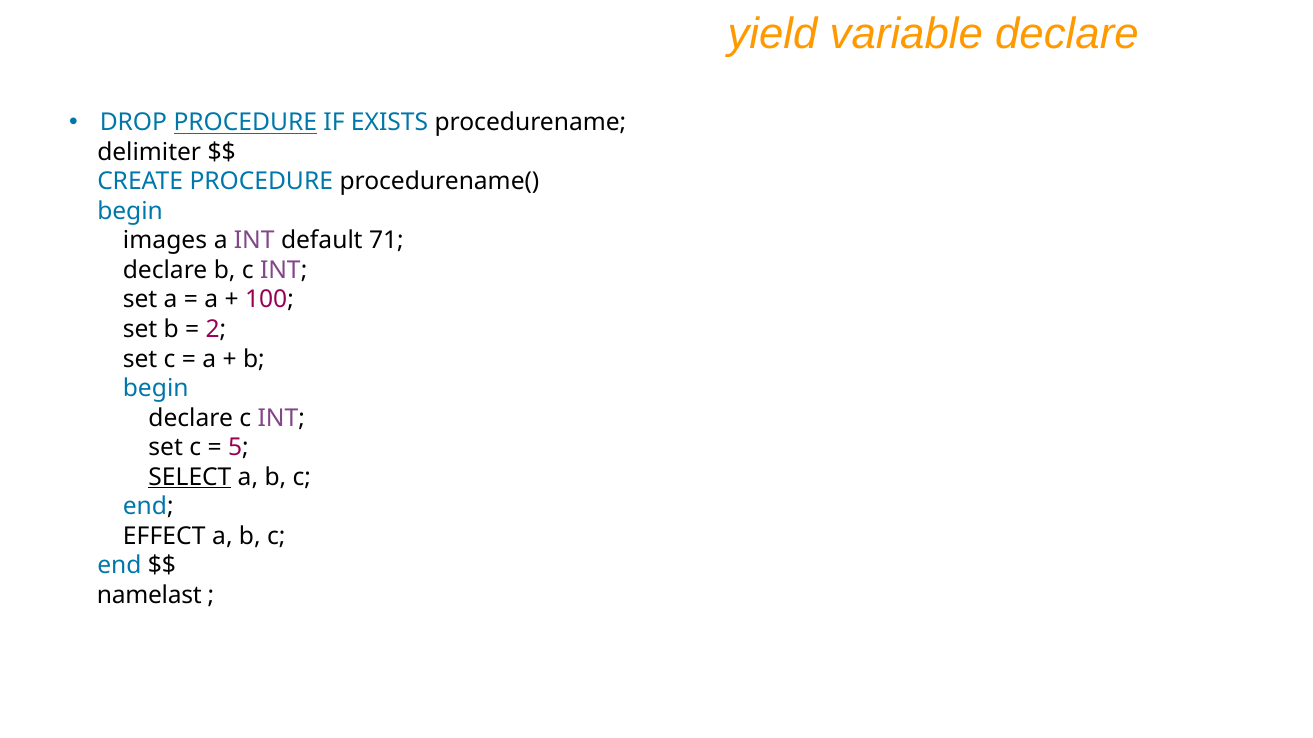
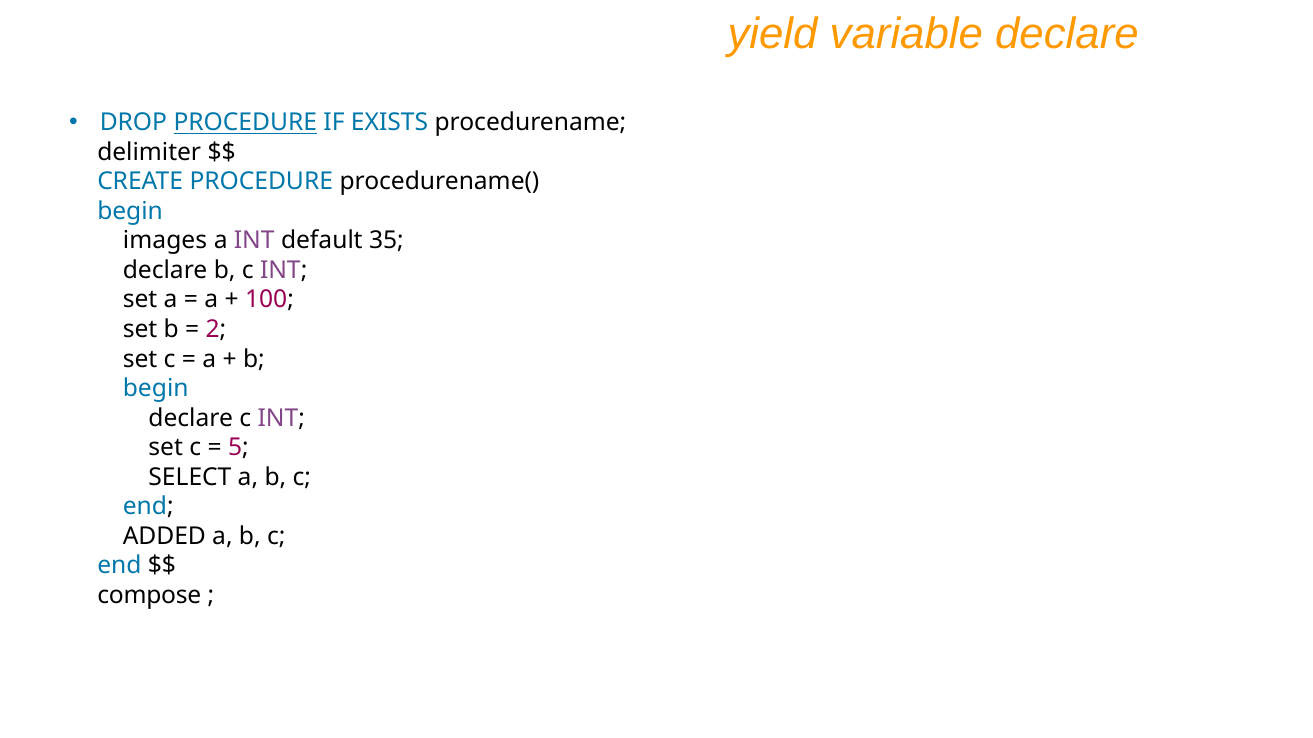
71: 71 -> 35 (386, 241)
SELECT underline: present -> none (190, 477)
EFFECT: EFFECT -> ADDED (164, 536)
namelast: namelast -> compose (149, 596)
